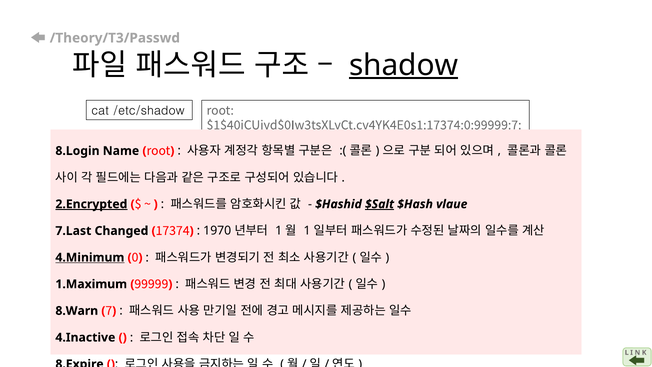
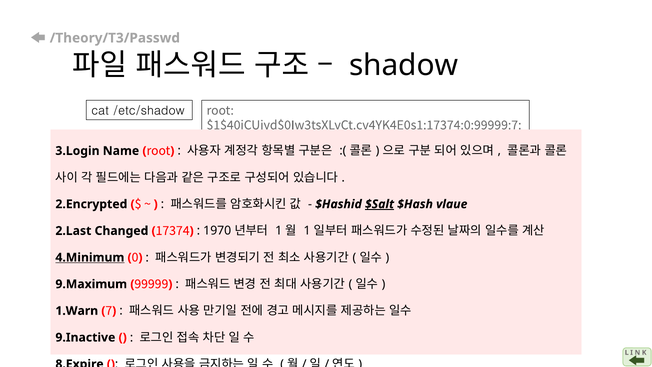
shadow underline: present -> none (404, 65)
8.Login: 8.Login -> 3.Login (78, 151)
2.Encrypted underline: present -> none (91, 204)
7.Last: 7.Last -> 2.Last (73, 231)
1.Maximum: 1.Maximum -> 9.Maximum (91, 284)
8.Warn: 8.Warn -> 1.Warn (77, 311)
4.Inactive: 4.Inactive -> 9.Inactive (85, 337)
